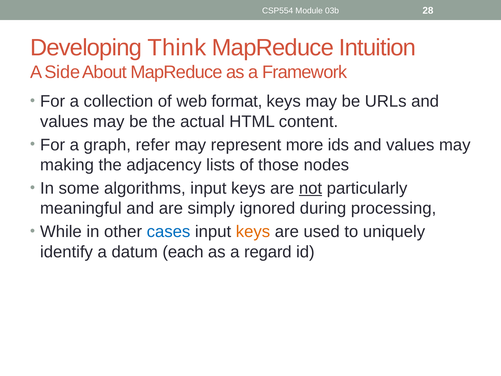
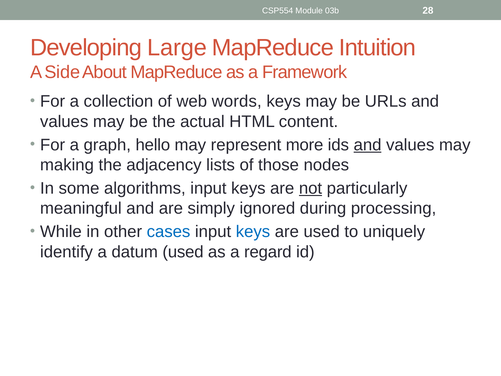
Think: Think -> Large (177, 48)
format: format -> words (237, 101)
refer: refer -> hello (153, 145)
and underline: none -> present (368, 145)
keys colour: orange -> blue (253, 232)
datum each: each -> used (183, 252)
